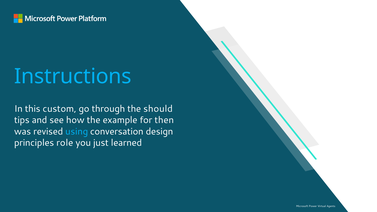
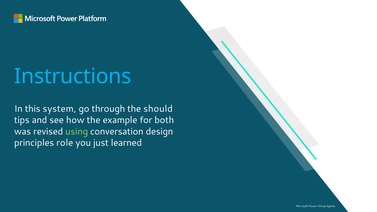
custom: custom -> system (60, 109)
then: then -> both (164, 120)
using colour: light blue -> light green (77, 131)
